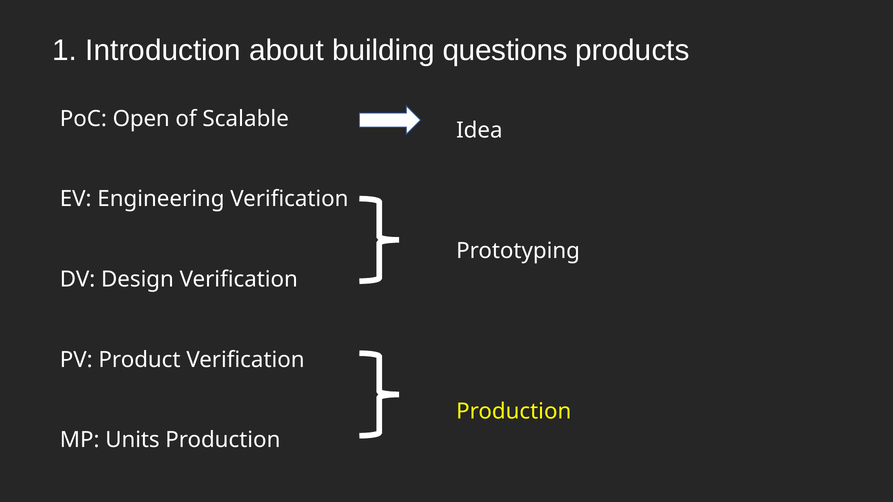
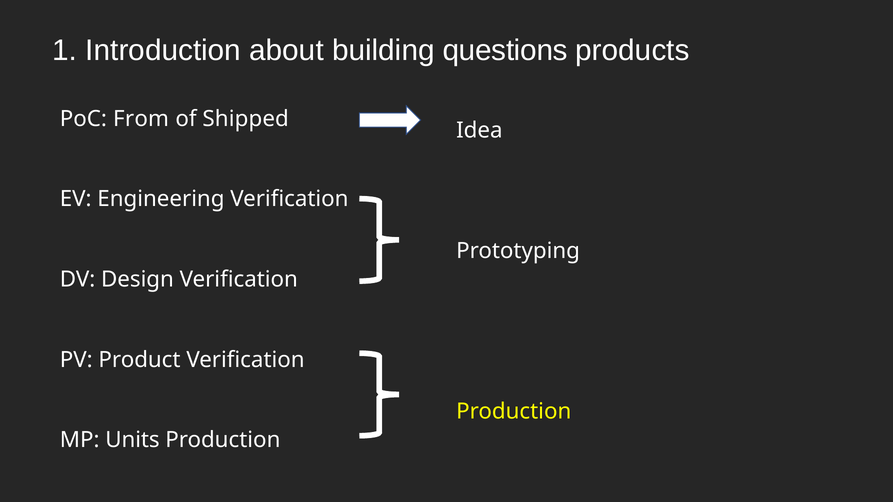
Open: Open -> From (141, 119)
Scalable: Scalable -> Shipped (246, 119)
